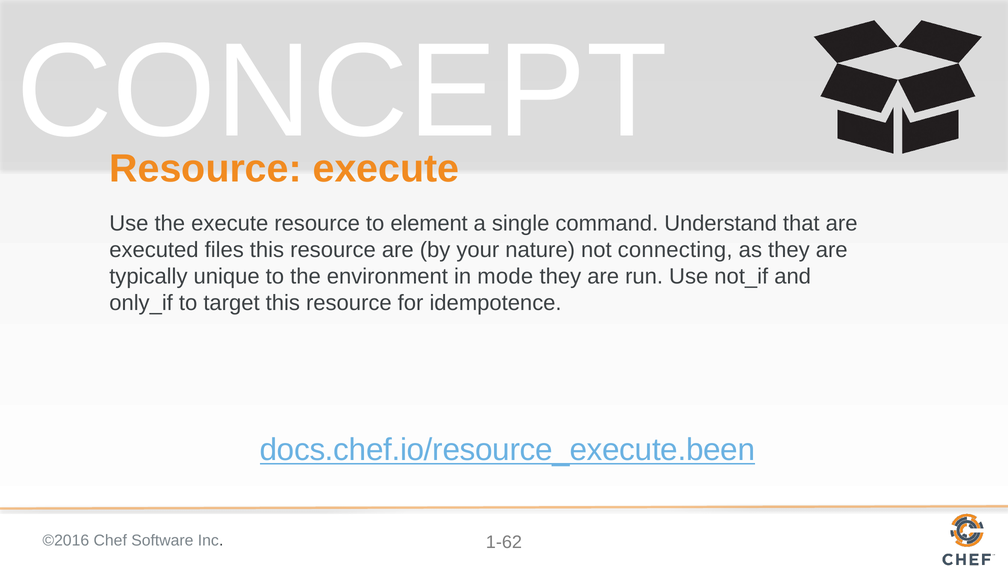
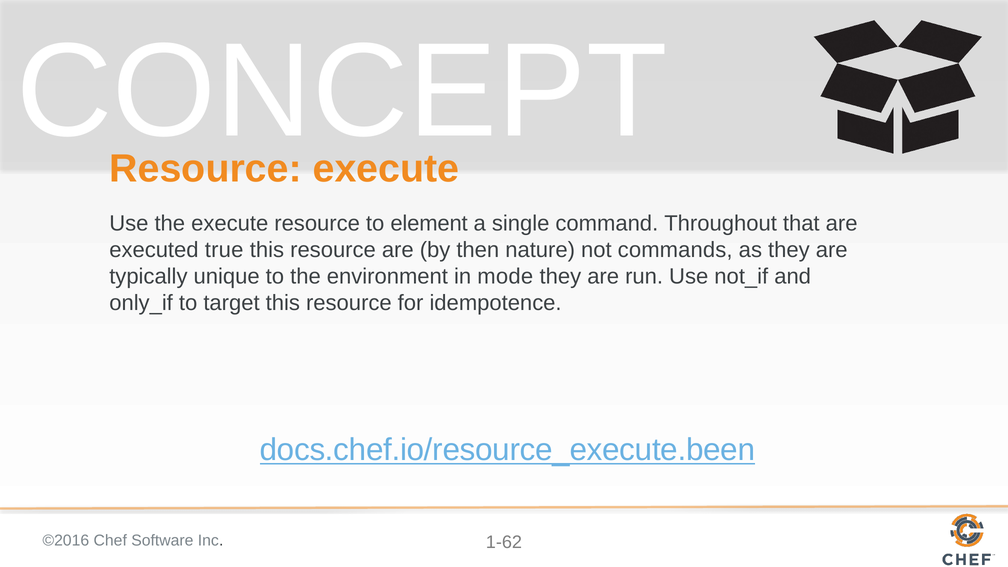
Understand: Understand -> Throughout (721, 223)
files: files -> true (224, 250)
your: your -> then (478, 250)
connecting: connecting -> commands (675, 250)
